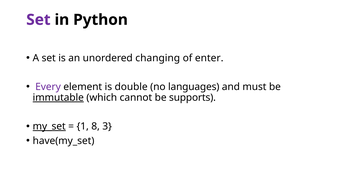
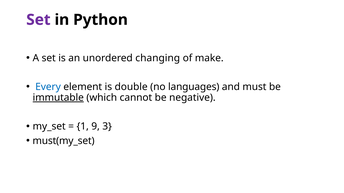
enter: enter -> make (209, 58)
Every colour: purple -> blue (48, 87)
supports: supports -> negative (192, 98)
my_set underline: present -> none (49, 127)
8: 8 -> 9 (96, 127)
have(my_set: have(my_set -> must(my_set (64, 141)
